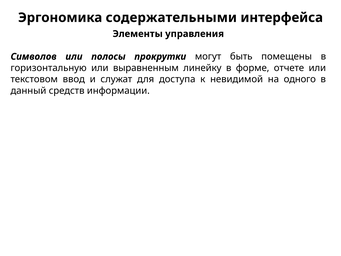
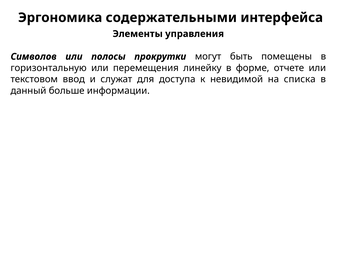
выравненным: выравненным -> перемещения (146, 68)
одного: одного -> списка (300, 79)
средств: средств -> больше (67, 91)
